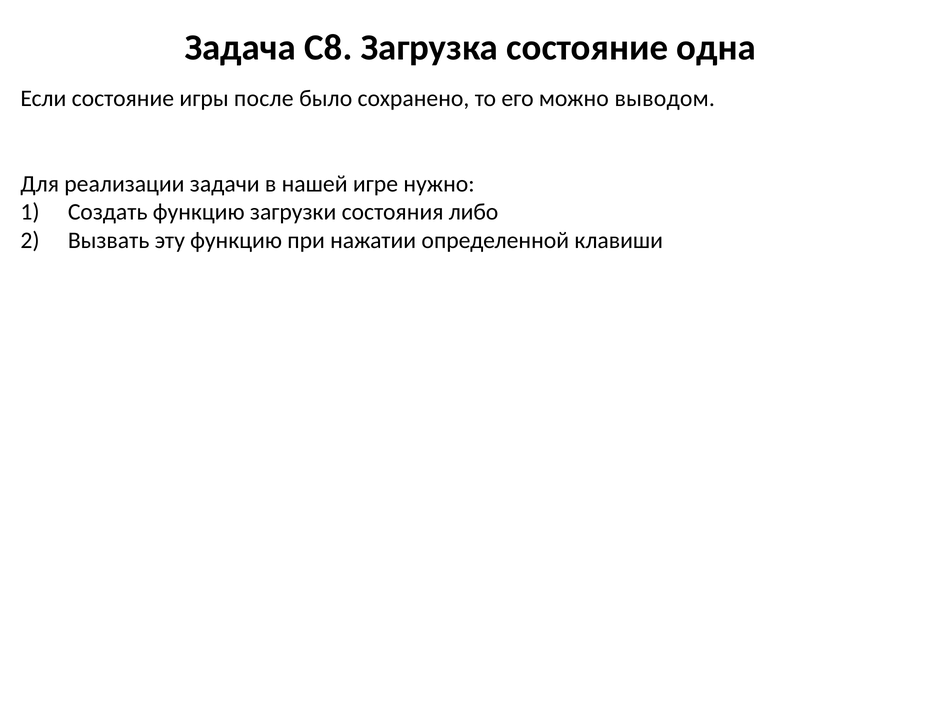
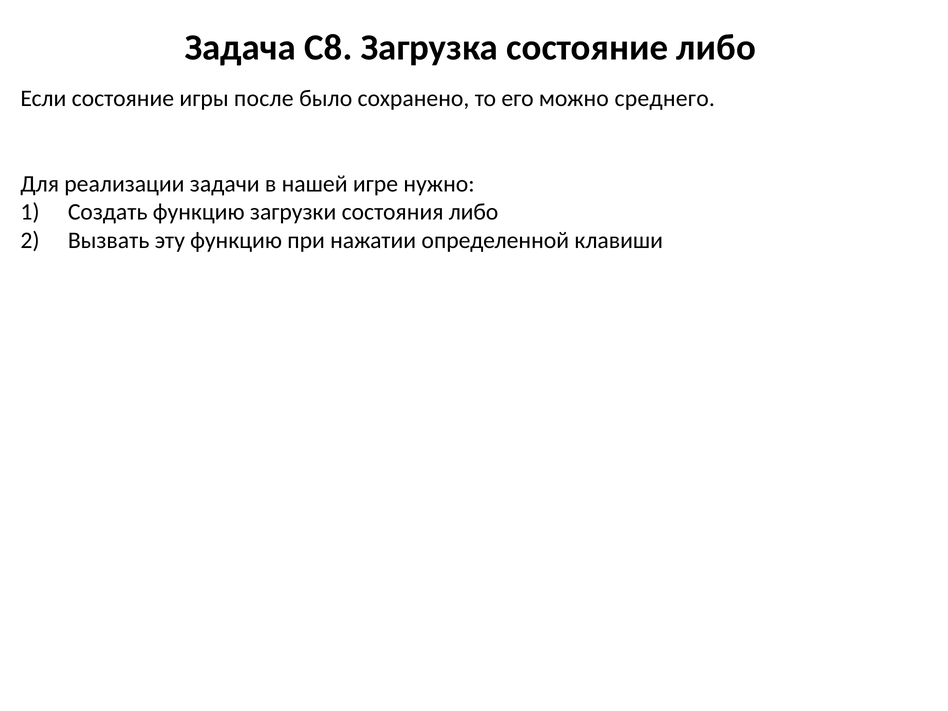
состояние одна: одна -> либо (716, 48)
выводом: выводом -> среднего (665, 98)
